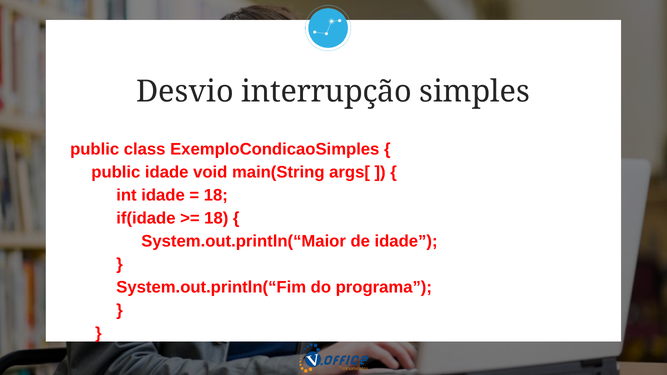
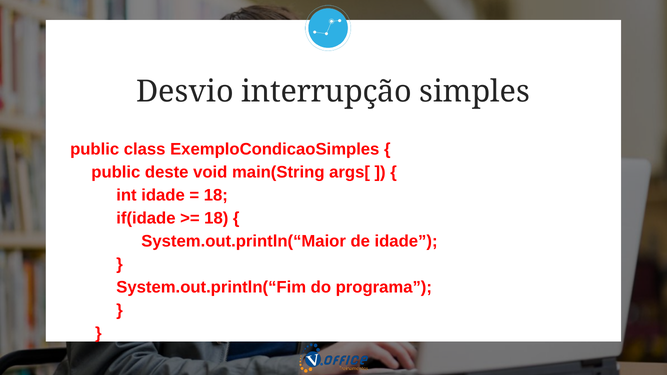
public idade: idade -> deste (167, 172)
